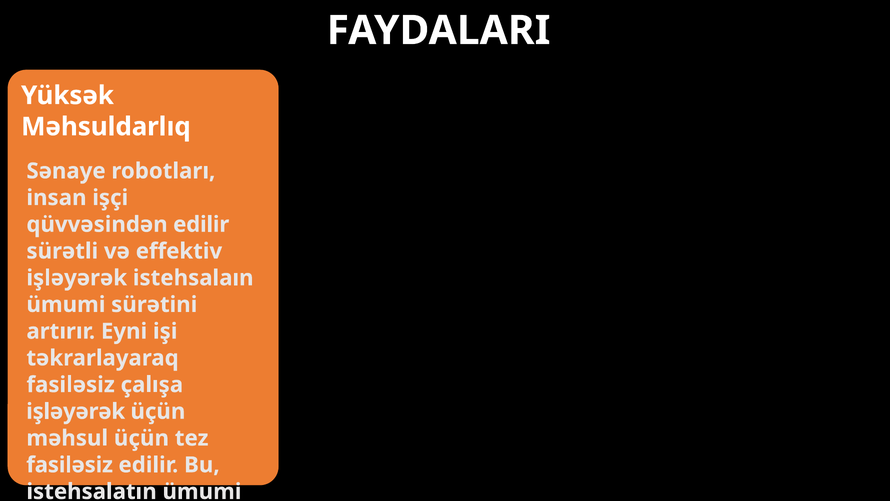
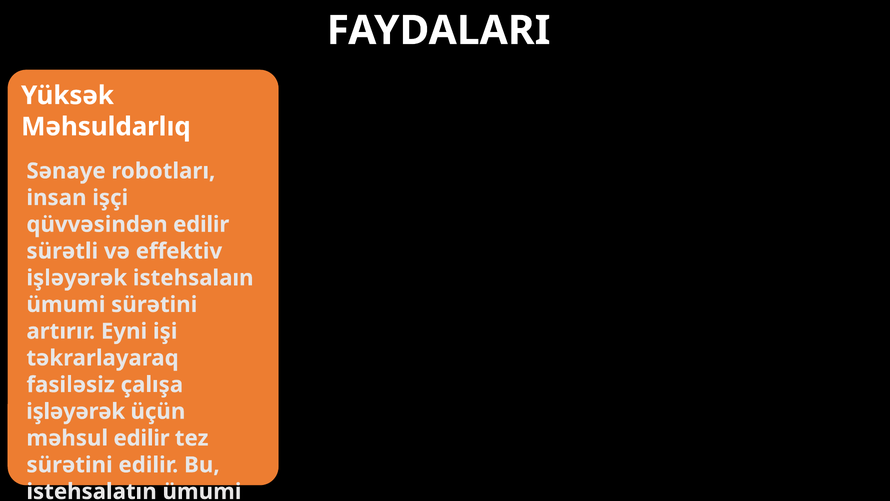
məhsul üçün: üçün -> edilir (142, 438)
fasiləsiz: fasiləsiz -> sürətini (70, 465)
